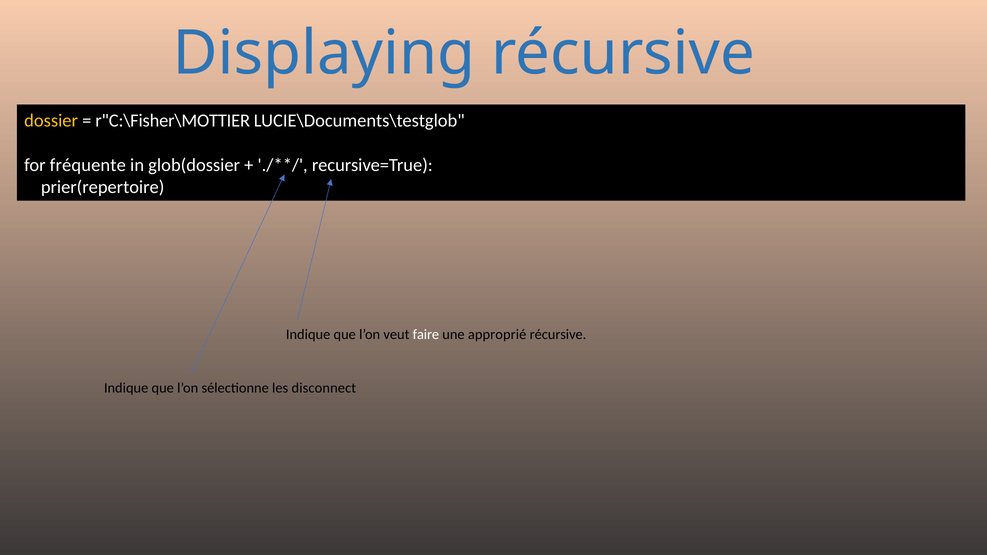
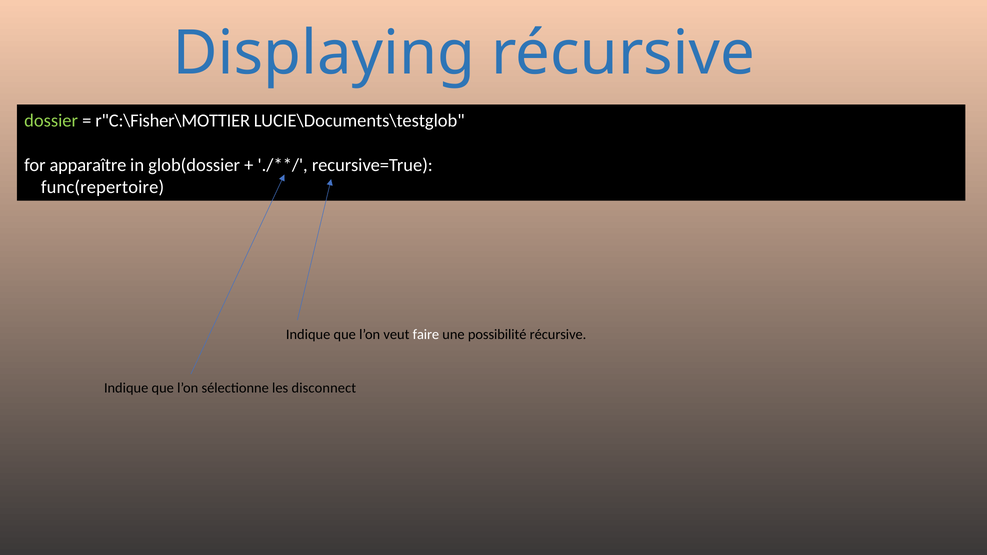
dossier colour: yellow -> light green (51, 121)
fréquente: fréquente -> apparaître (88, 165)
prier(repertoire: prier(repertoire -> func(repertoire (103, 187)
approprié: approprié -> possibilité (497, 334)
